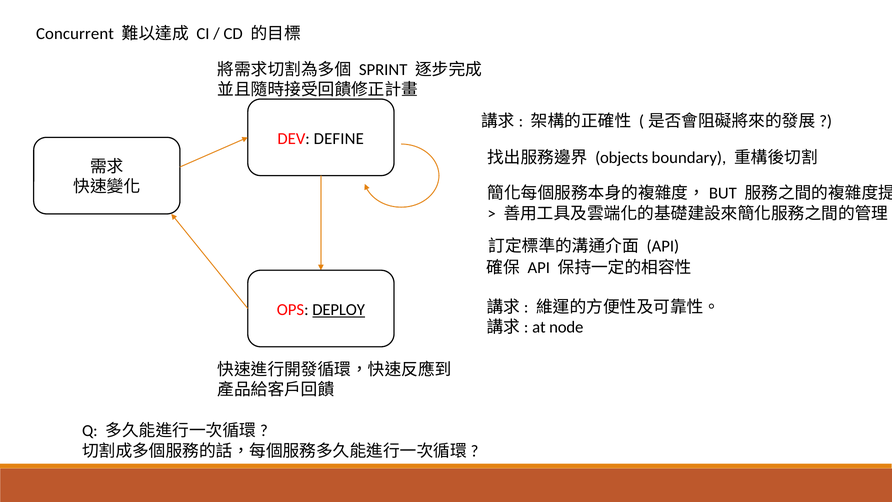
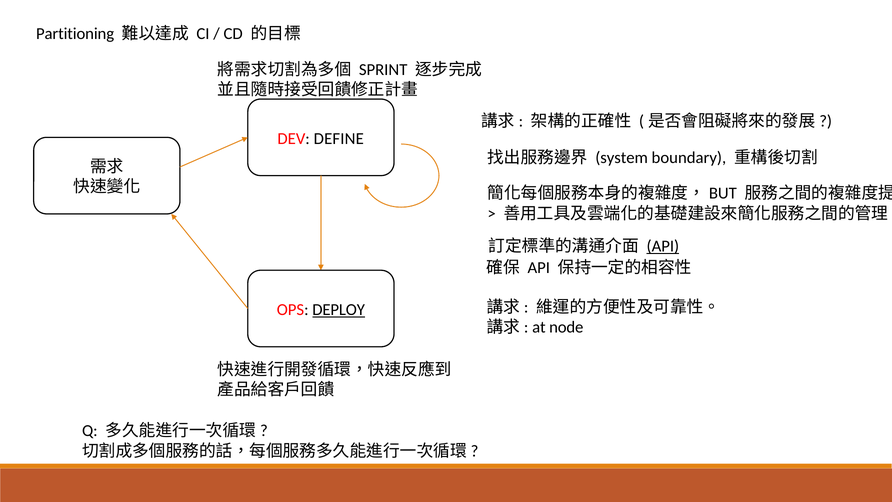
Concurrent: Concurrent -> Partitioning (75, 34)
objects: objects -> system (622, 157)
API underline: none -> present (663, 246)
